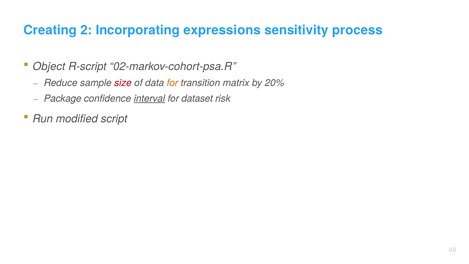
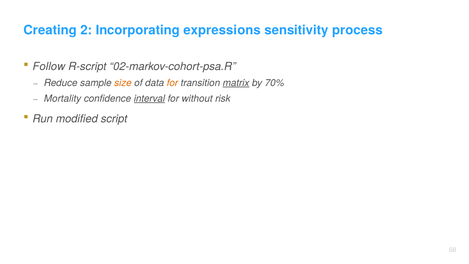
Object: Object -> Follow (49, 66)
size colour: red -> orange (123, 83)
matrix underline: none -> present (236, 83)
20%: 20% -> 70% (275, 83)
Package: Package -> Mortality (63, 98)
dataset: dataset -> without (197, 98)
